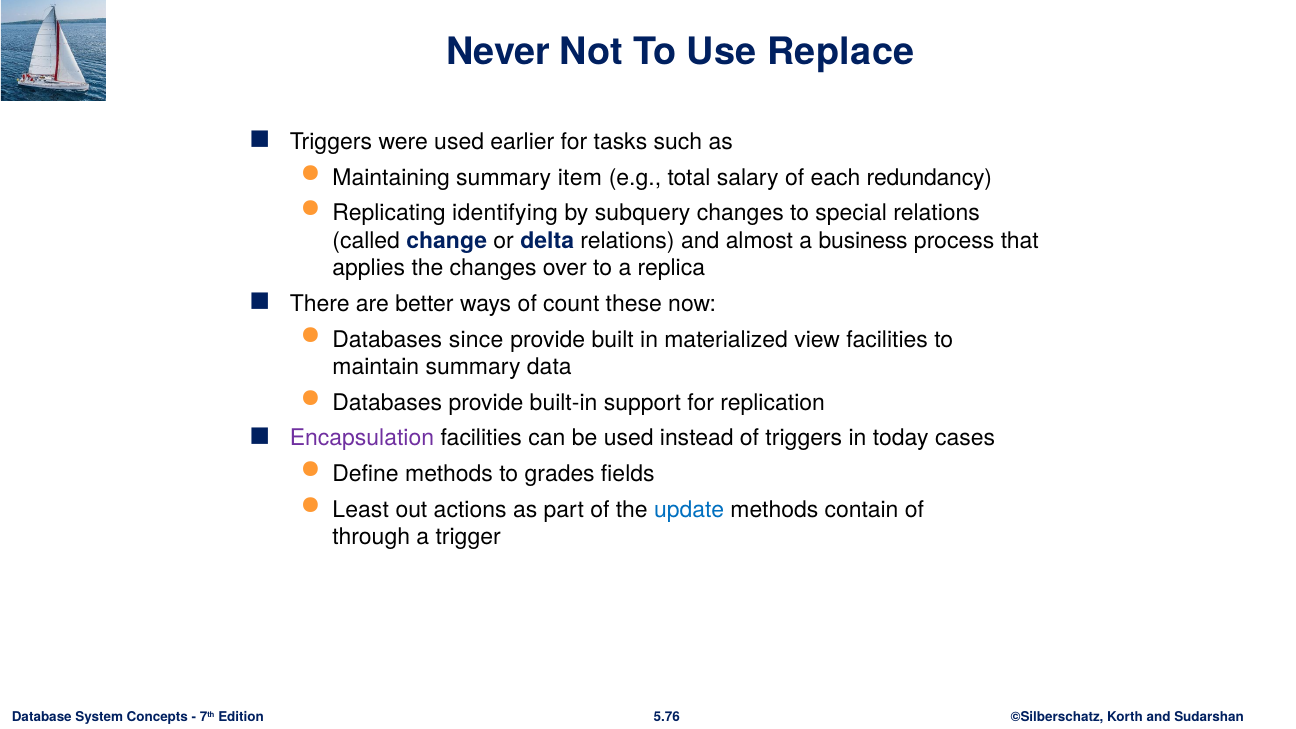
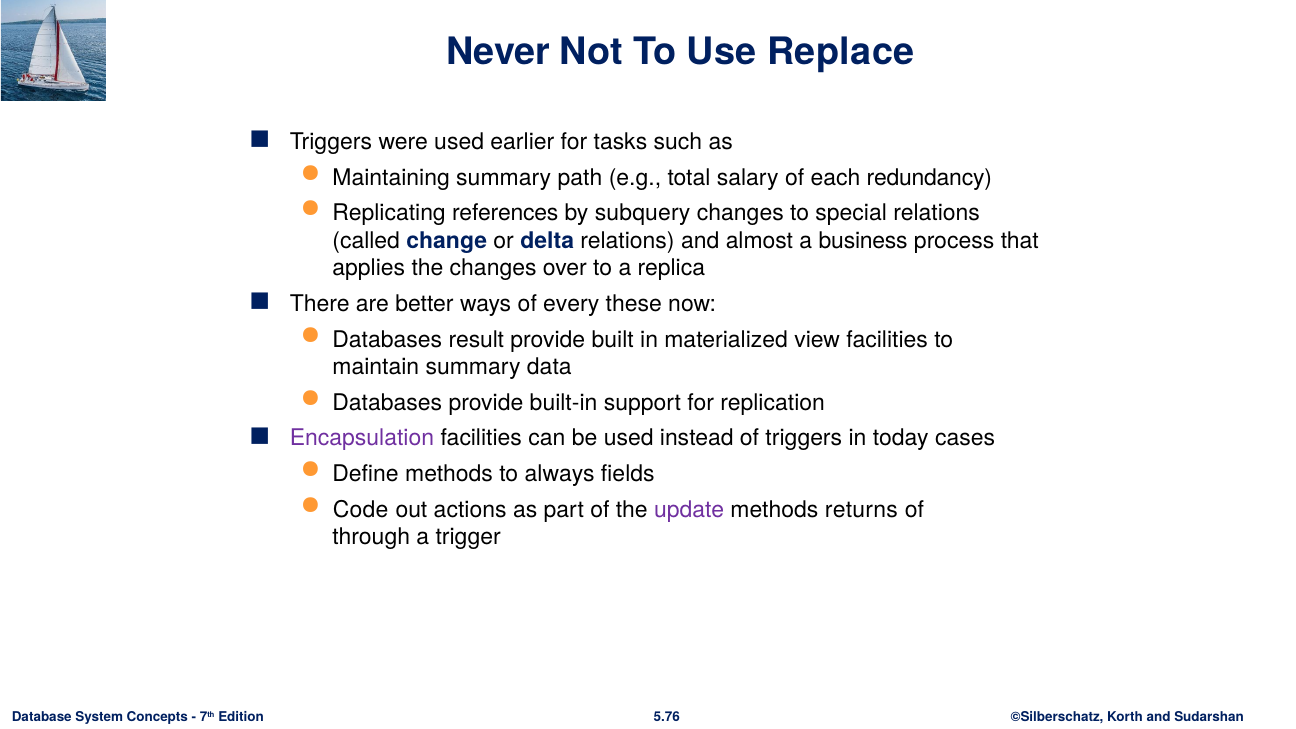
item: item -> path (580, 178)
identifying: identifying -> references (505, 213)
count: count -> every (571, 304)
since: since -> result (476, 340)
grades: grades -> always (560, 474)
Least: Least -> Code (361, 509)
update colour: blue -> purple (689, 509)
contain: contain -> returns (861, 509)
